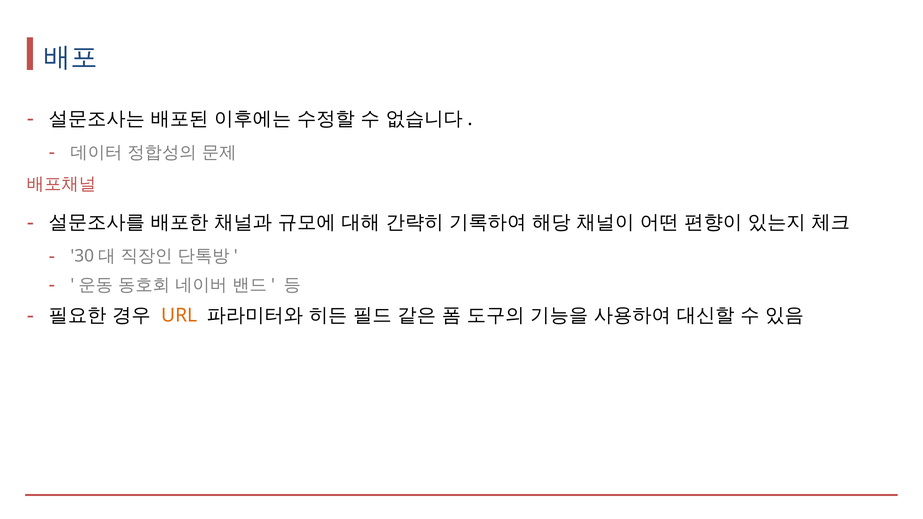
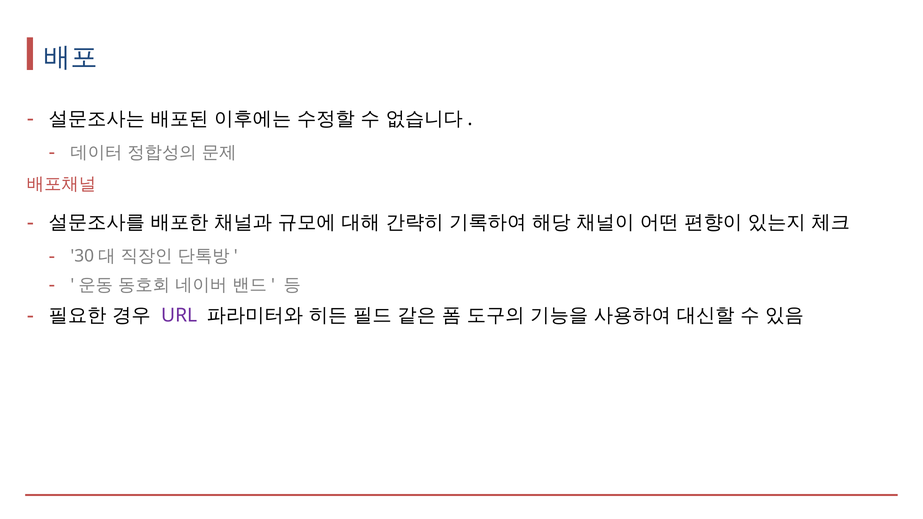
URL colour: orange -> purple (179, 316)
